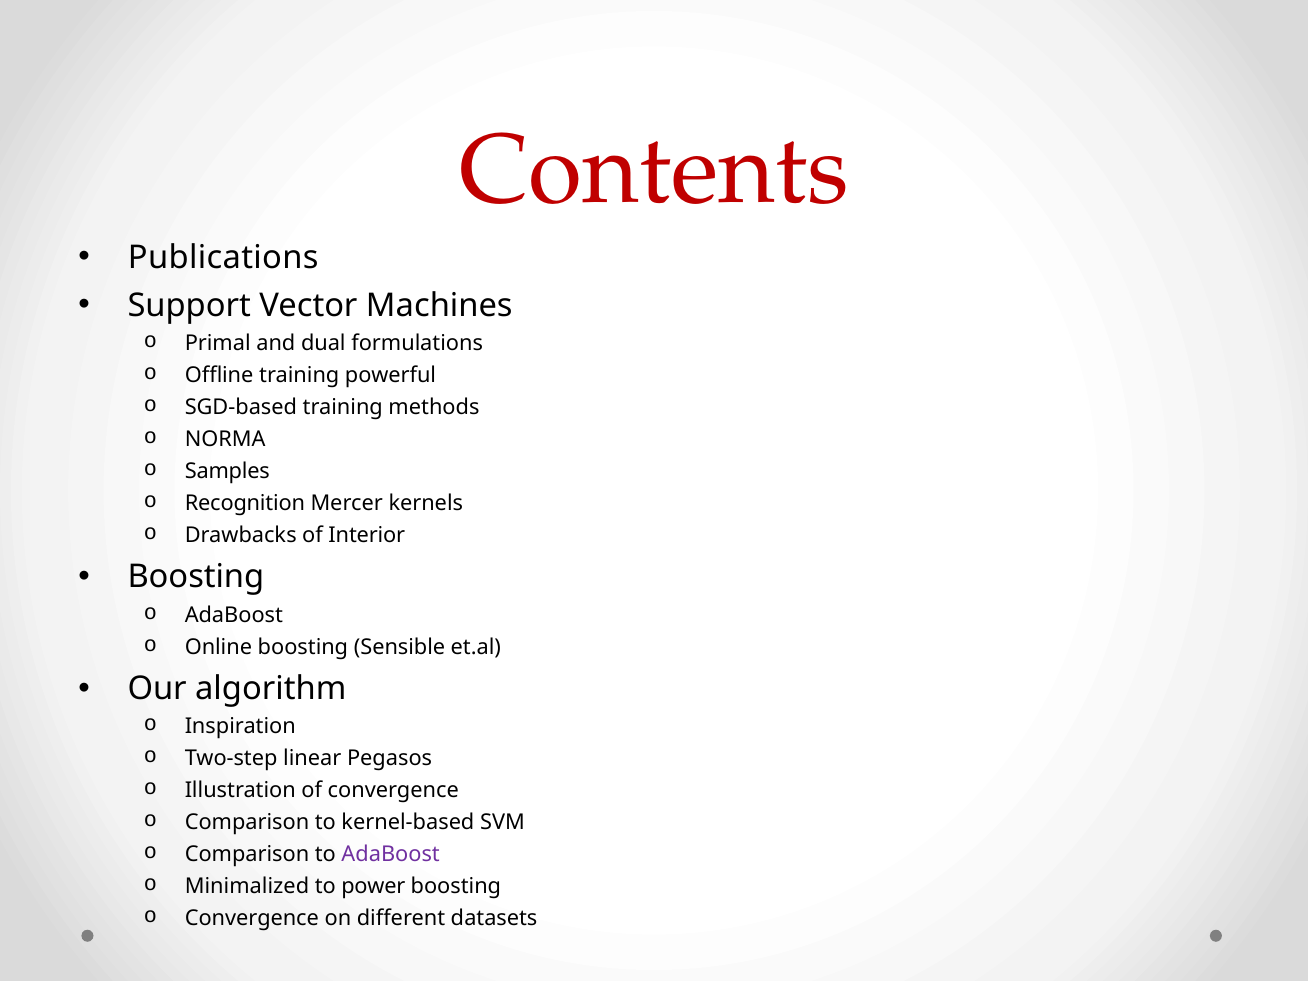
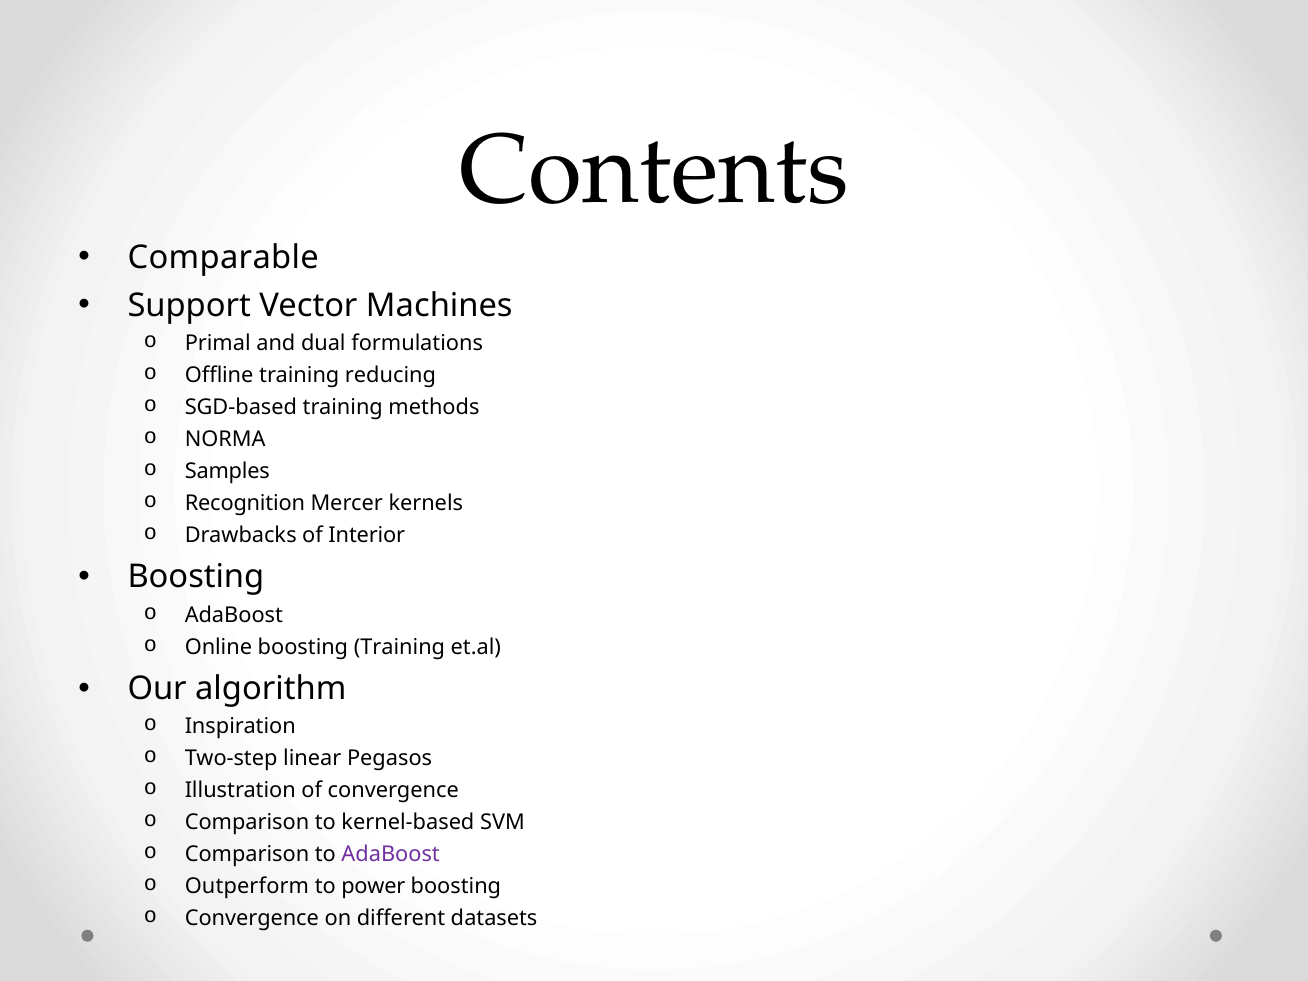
Contents colour: red -> black (654, 170)
Publications: Publications -> Comparable (223, 257)
powerful: powerful -> reducing (390, 375)
boosting Sensible: Sensible -> Training (399, 647)
Minimalized: Minimalized -> Outperform (247, 887)
